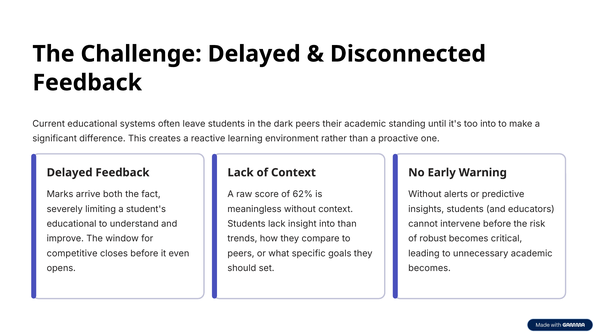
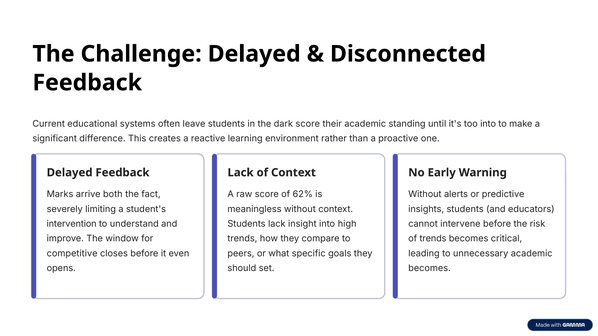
dark peers: peers -> score (308, 124)
educational: educational -> intervention (72, 224)
into than: than -> high (347, 224)
of robust: robust -> trends (433, 239)
